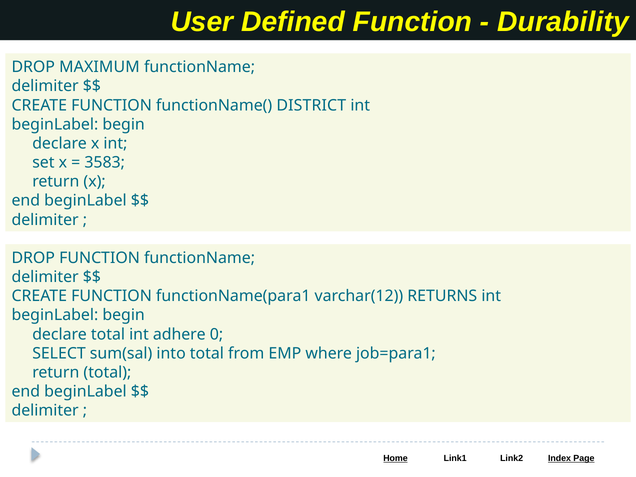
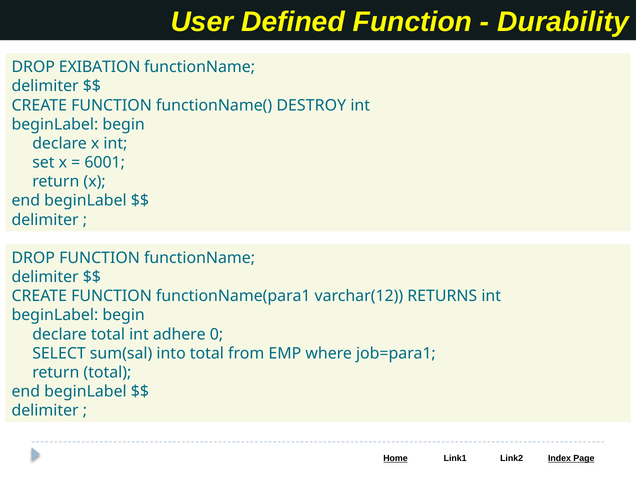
MAXIMUM: MAXIMUM -> EXIBATION (100, 67)
DISTRICT: DISTRICT -> DESTROY (311, 105)
3583: 3583 -> 6001 (105, 163)
